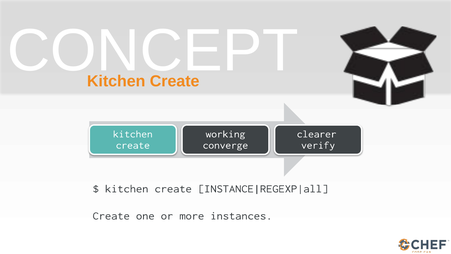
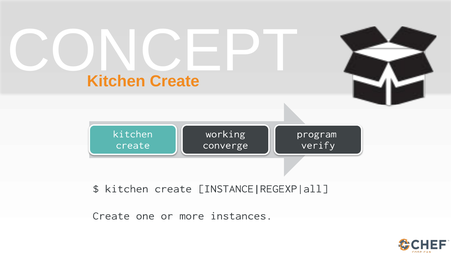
clearer: clearer -> program (317, 134)
